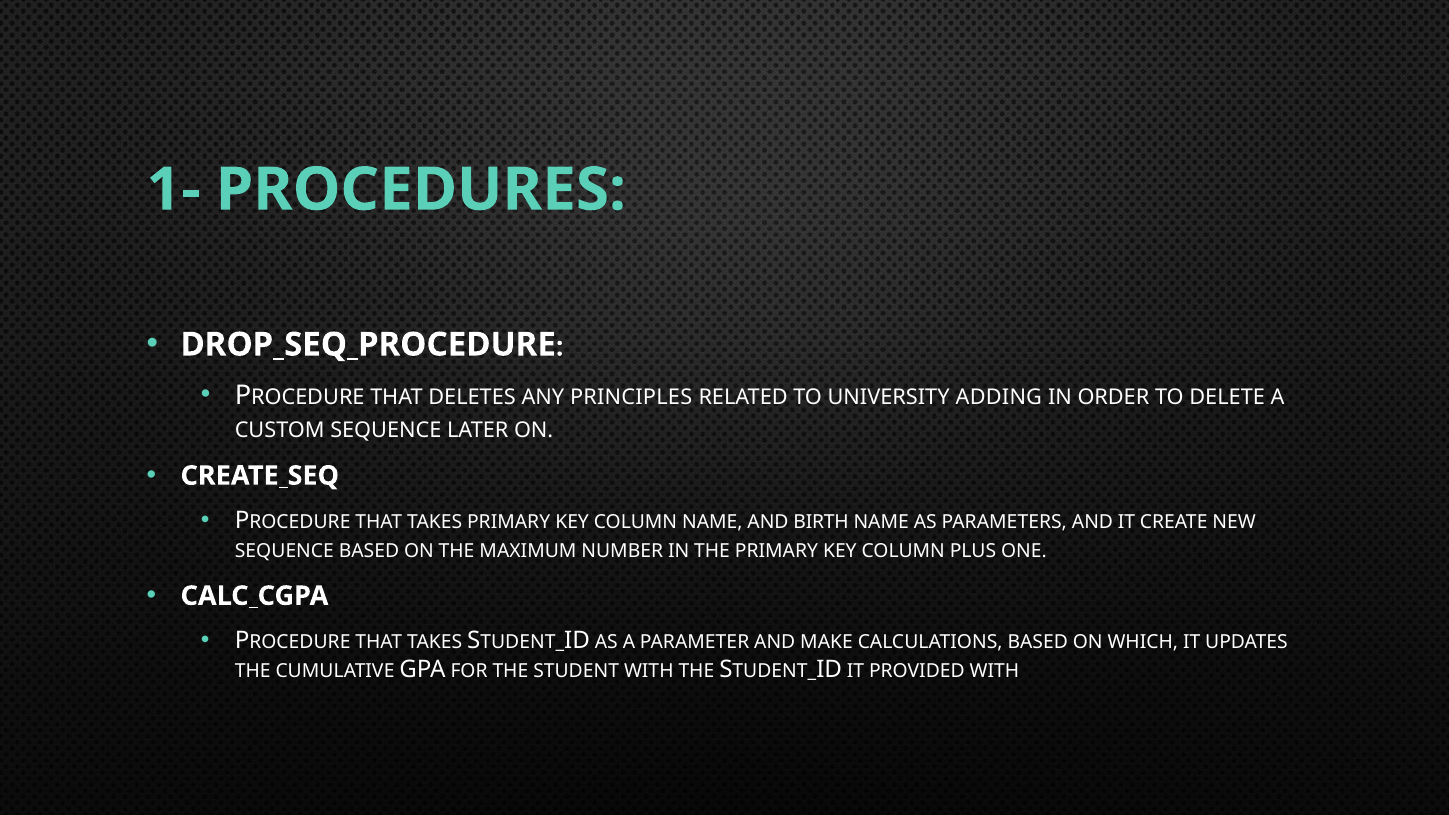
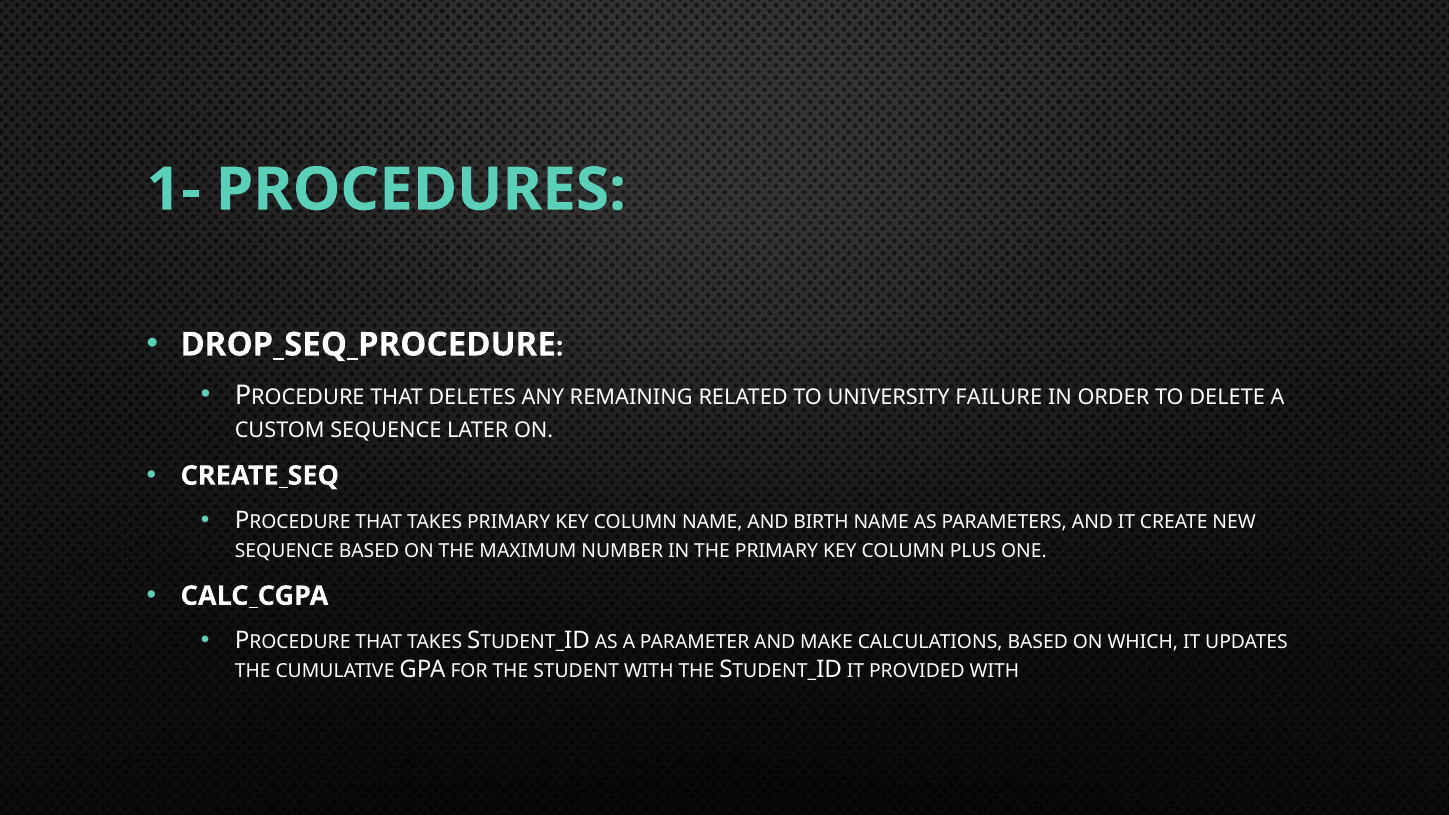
PRINCIPLES: PRINCIPLES -> REMAINING (631, 397)
ADDING: ADDING -> FAILURE (999, 397)
